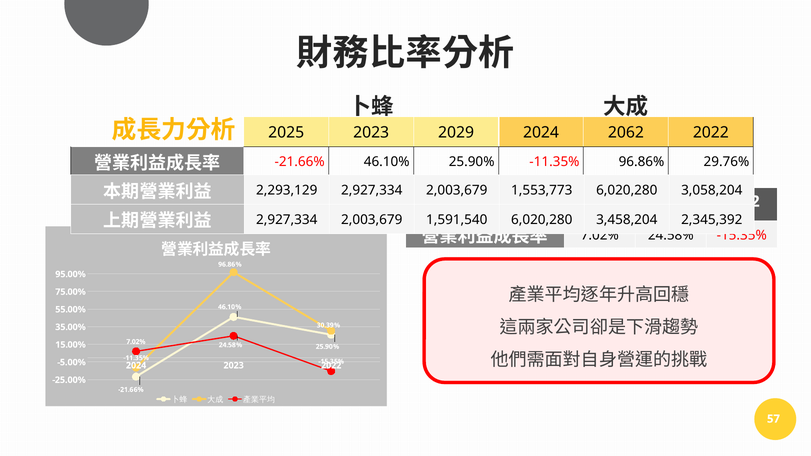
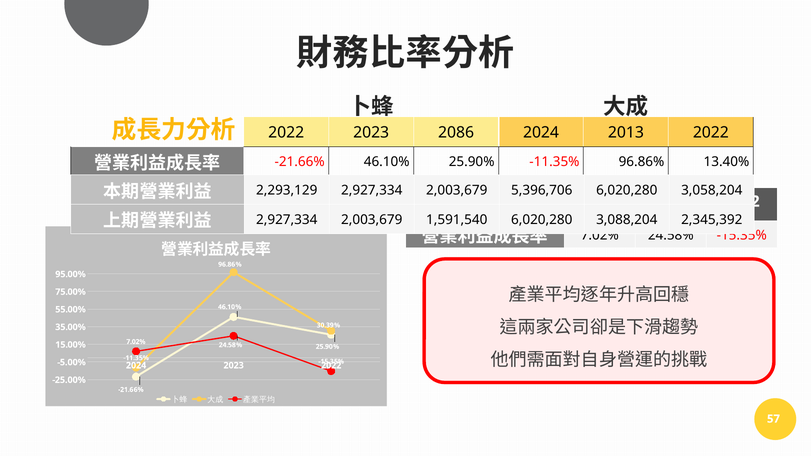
2025: 2025 -> 2022 (286, 133)
2029: 2029 -> 2086 (456, 133)
2062: 2062 -> 2013 (626, 133)
29.76%: 29.76% -> 13.40% (726, 162)
1,553,773: 1,553,773 -> 5,396,706 (542, 191)
3,458,204: 3,458,204 -> 3,088,204 (627, 220)
